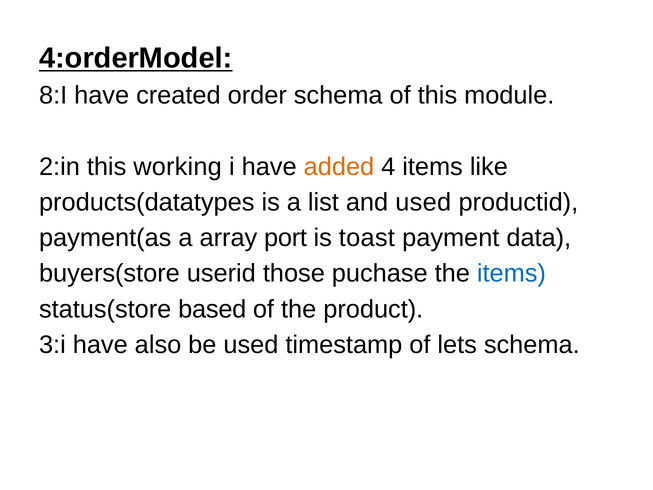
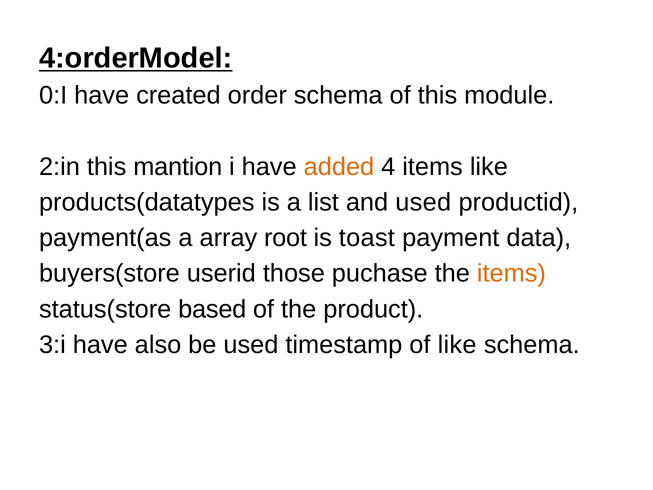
8:I: 8:I -> 0:I (53, 96)
working: working -> mantion (178, 167)
port: port -> root (286, 238)
items colour: blue -> orange (511, 273)
of lets: lets -> like (457, 345)
